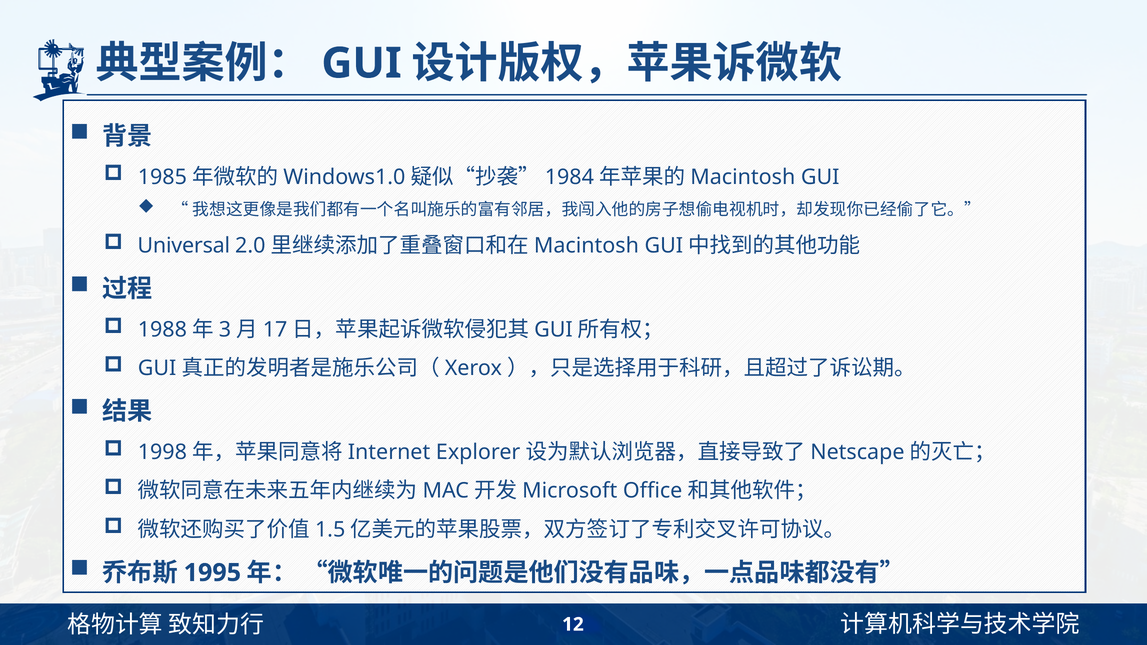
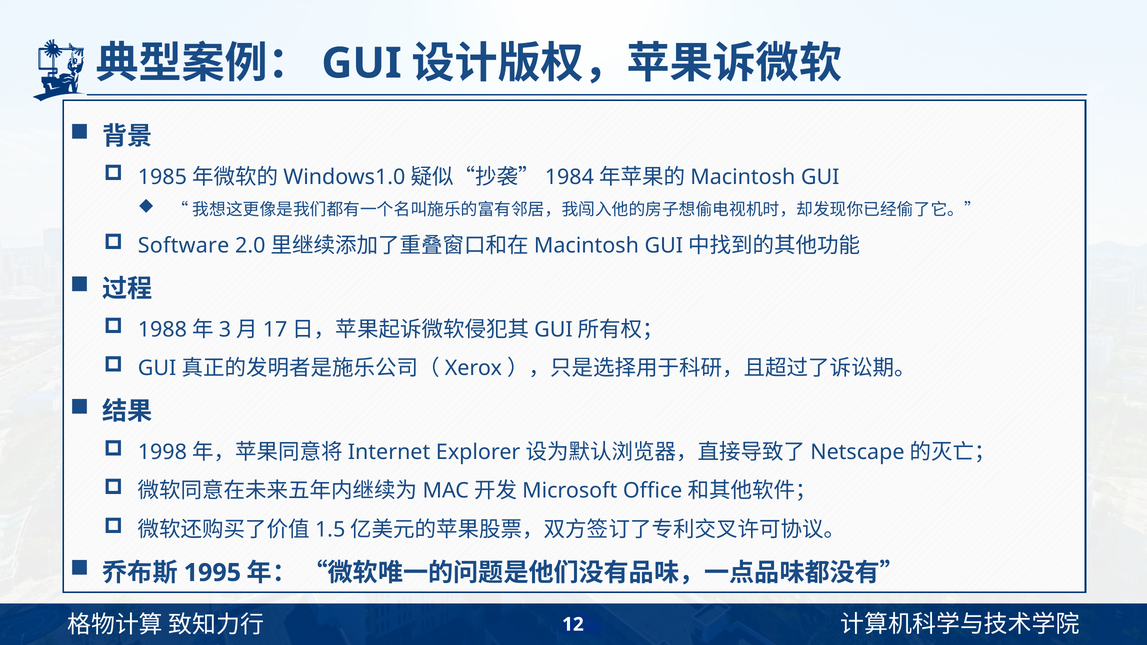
Universal: Universal -> Software (184, 246)
